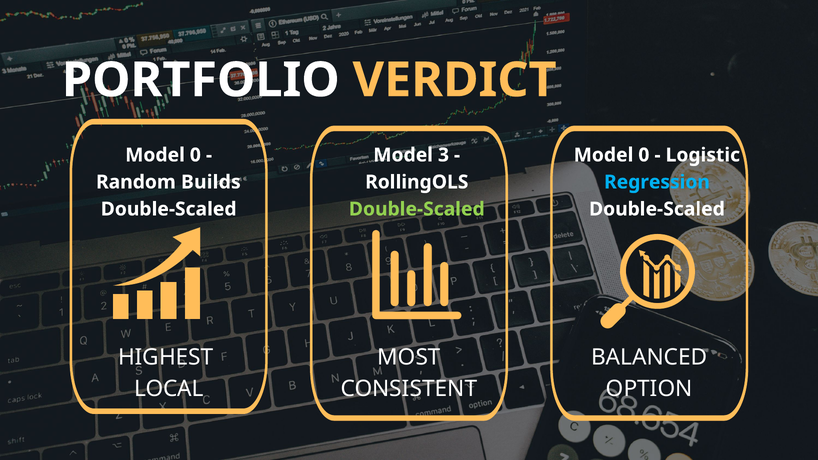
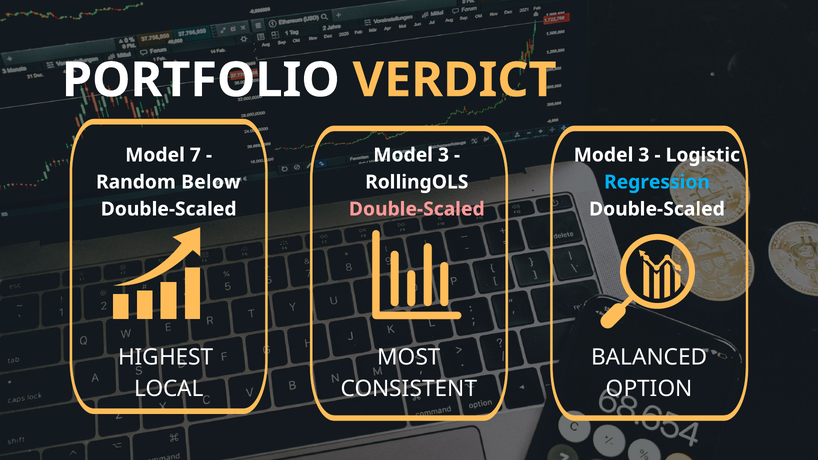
0: 0 -> 7 (195, 155)
0: 0 -> 3 (644, 155)
Builds: Builds -> Below (211, 182)
Double-Scaled colour: light green -> pink (417, 209)
